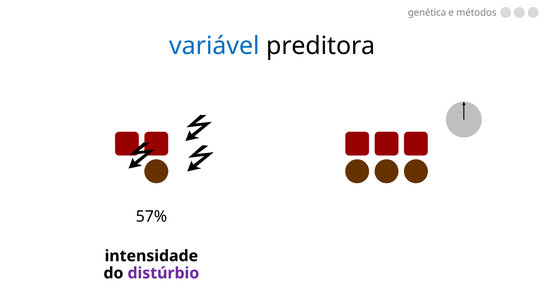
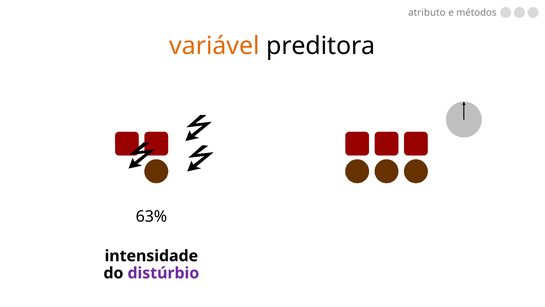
genética: genética -> atributo (427, 13)
variável colour: blue -> orange (214, 46)
57%: 57% -> 63% (151, 216)
